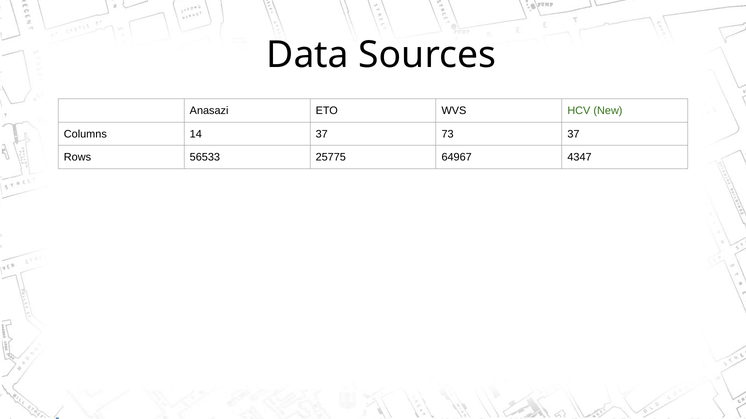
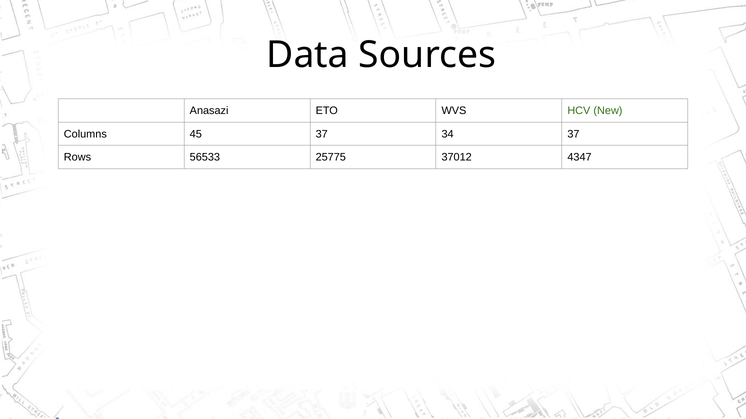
14: 14 -> 45 (196, 134)
73: 73 -> 34 (448, 134)
64967: 64967 -> 37012 (457, 158)
